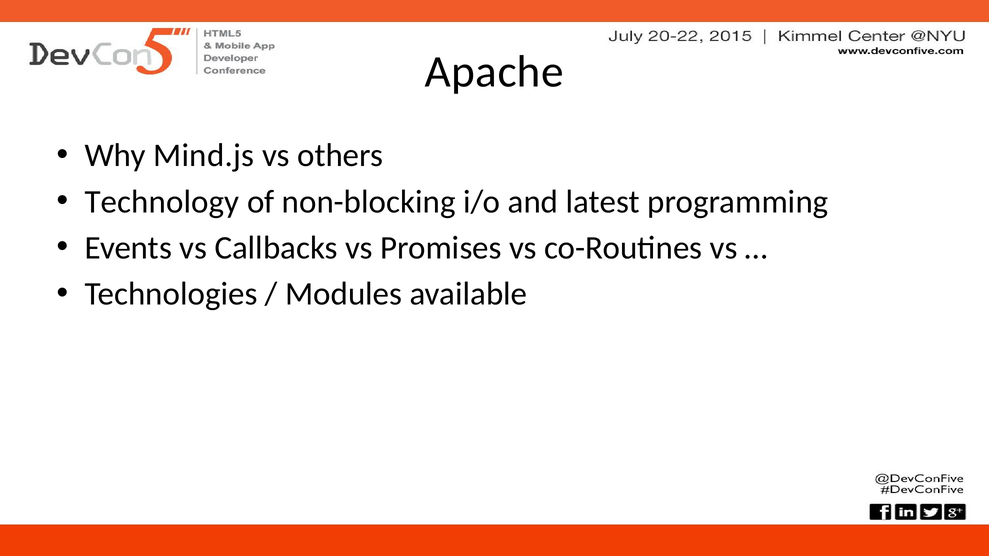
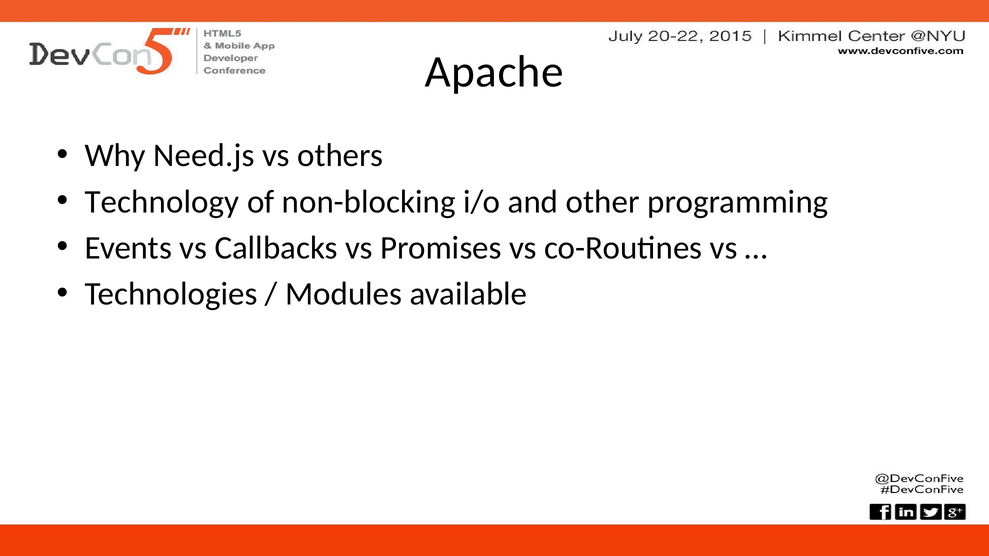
Mind.js: Mind.js -> Need.js (204, 156)
latest: latest -> other (603, 202)
